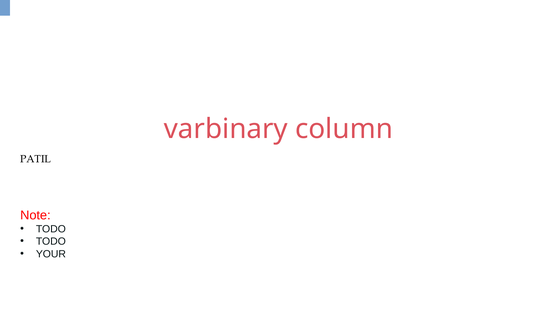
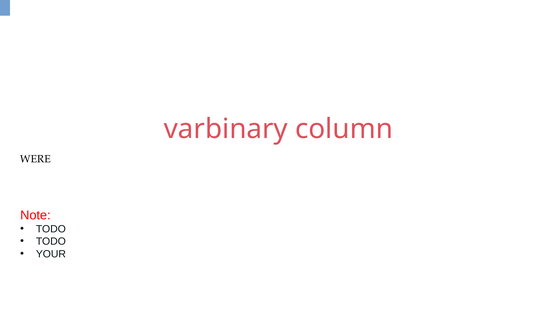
PATIL: PATIL -> WERE (36, 159)
